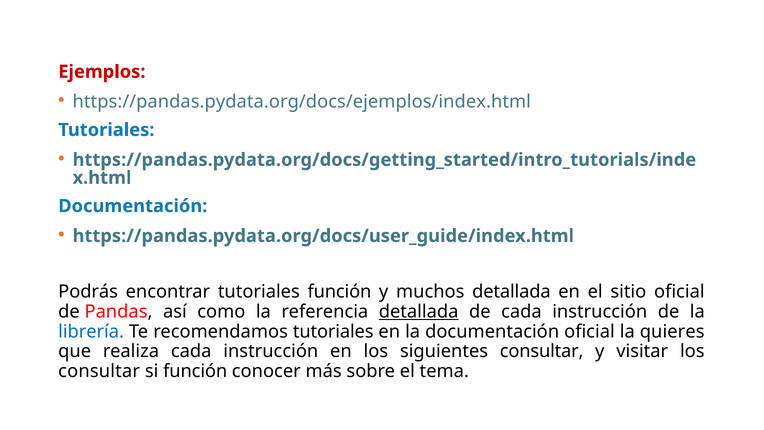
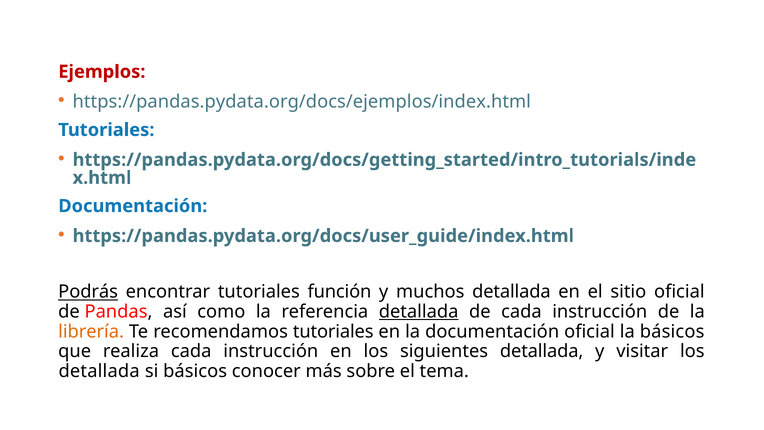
Podrás underline: none -> present (88, 292)
librería colour: blue -> orange (91, 331)
la quieres: quieres -> básicos (672, 331)
siguientes consultar: consultar -> detallada (542, 351)
consultar: consultar -> detallada (99, 371)
si función: función -> básicos (195, 371)
